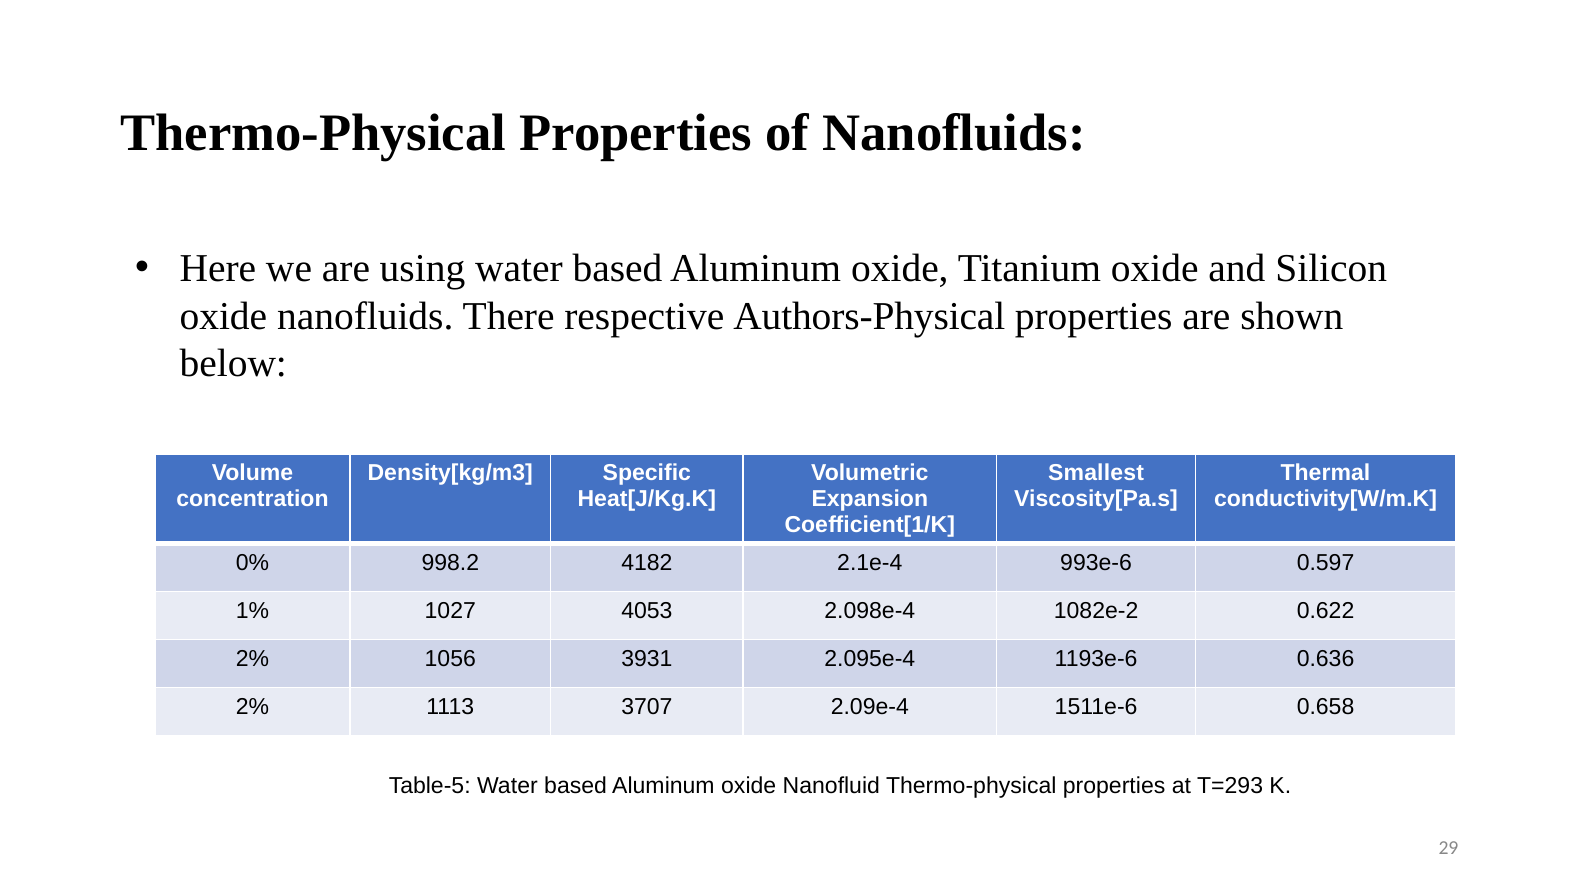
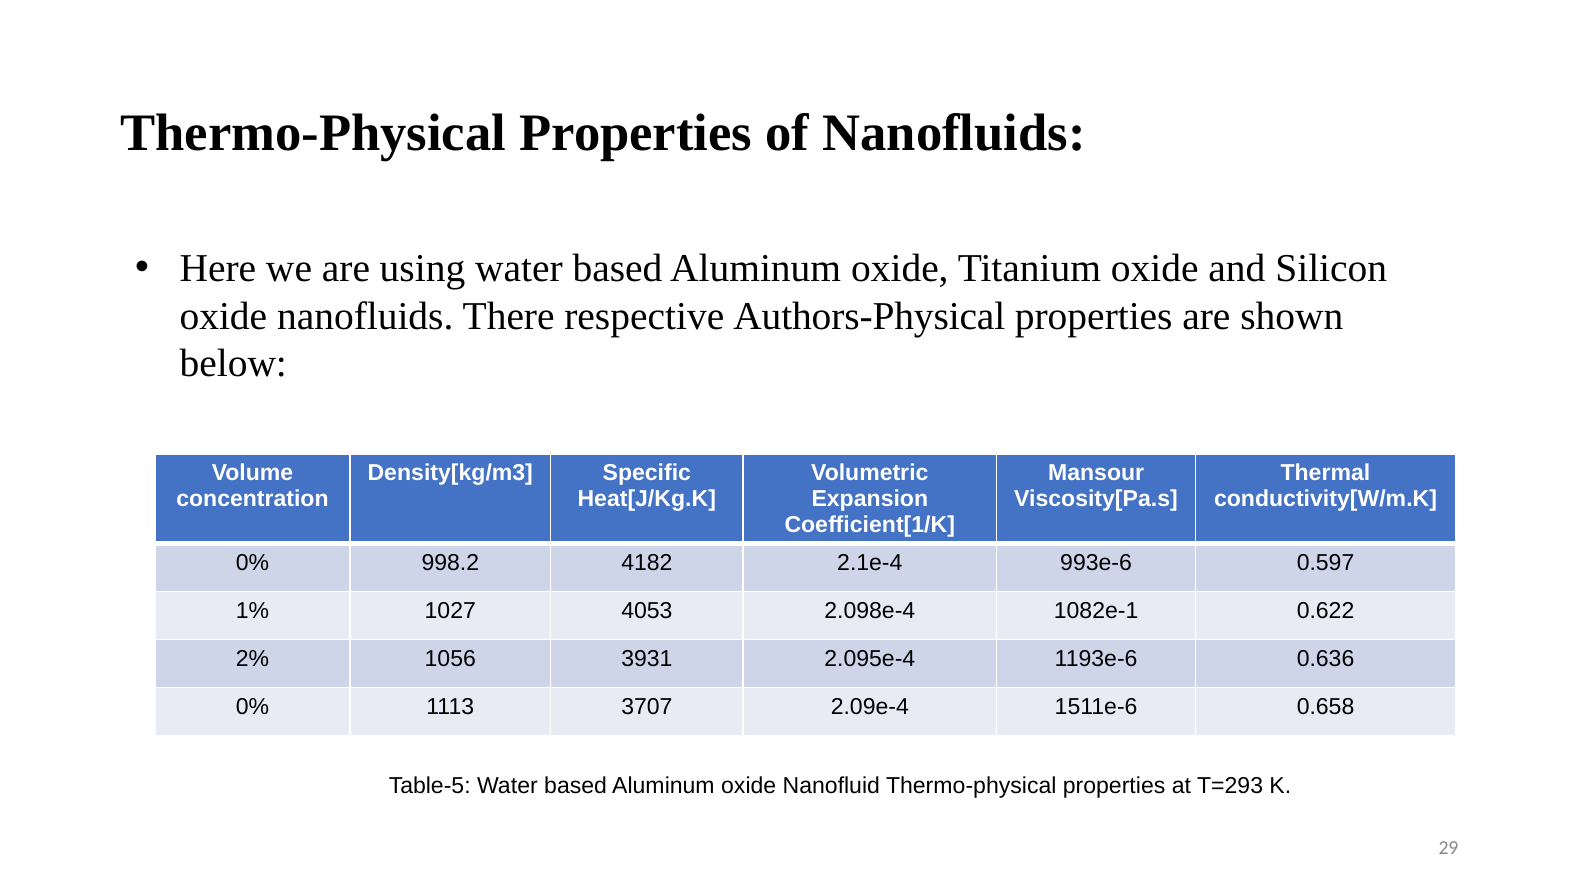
Smallest: Smallest -> Mansour (1096, 473)
1082e-2: 1082e-2 -> 1082e-1 (1096, 611)
2%: 2% -> 0% (253, 707)
